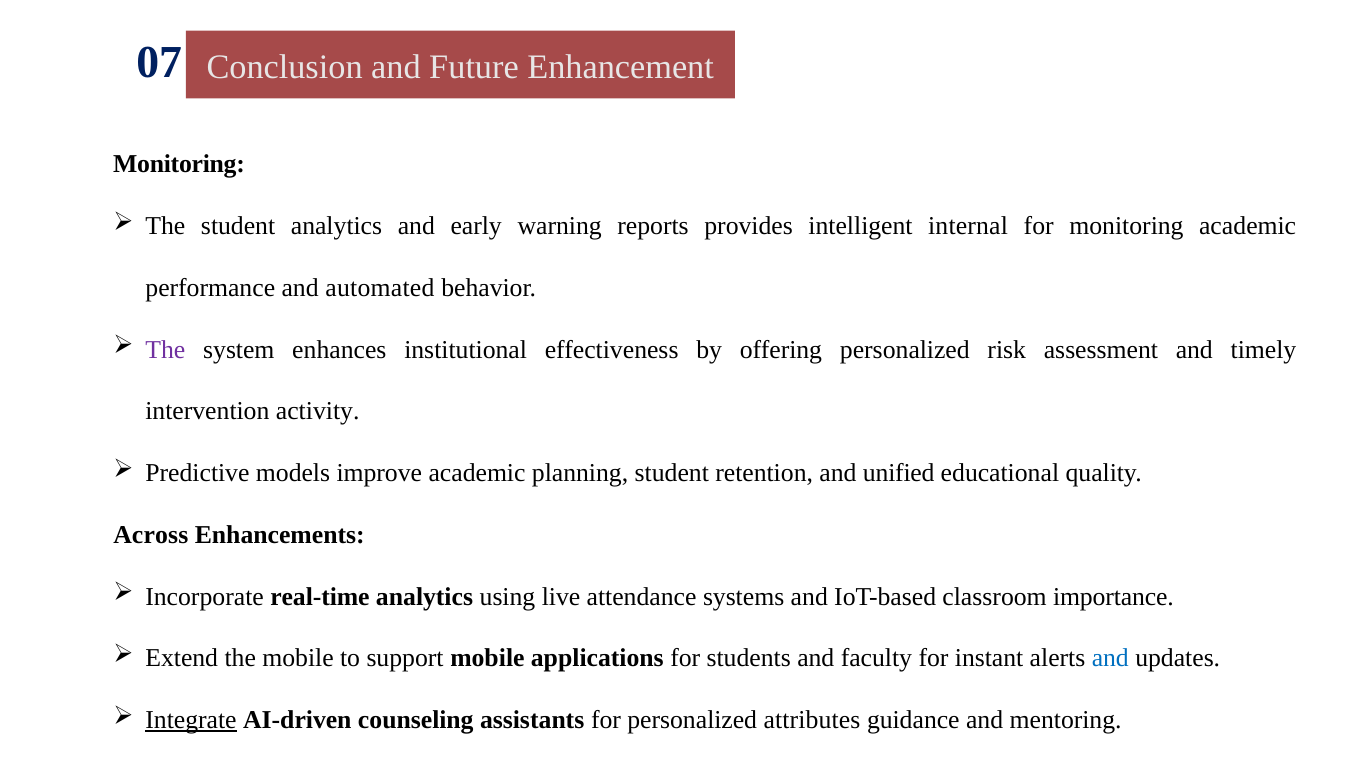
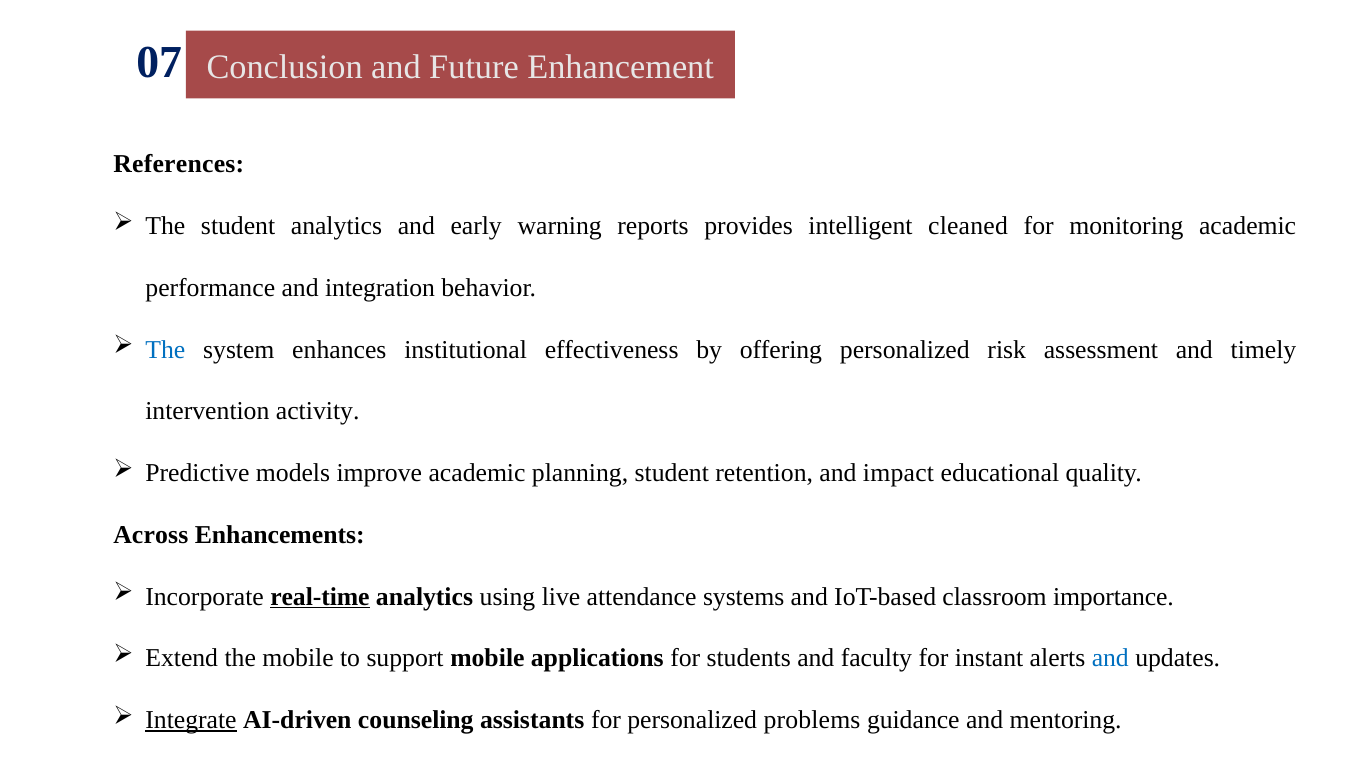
Monitoring: Monitoring -> References (179, 164)
internal: internal -> cleaned (968, 226)
automated: automated -> integration (380, 288)
The colour: purple -> blue (165, 349)
unified: unified -> impact (899, 473)
real-time underline: none -> present (320, 596)
attributes: attributes -> problems (812, 720)
